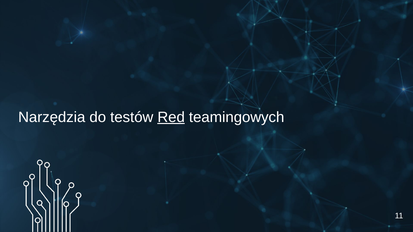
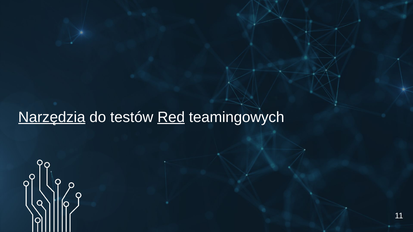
Narzędzia underline: none -> present (52, 117)
